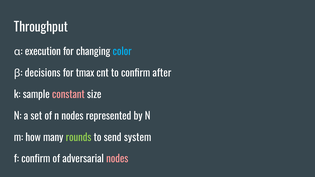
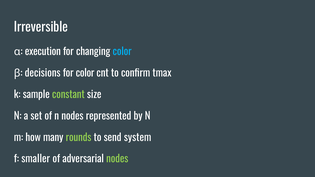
Throughput: Throughput -> Irreversible (41, 27)
for tmax: tmax -> color (85, 73)
after: after -> tmax (162, 73)
constant colour: pink -> light green (68, 95)
f confirm: confirm -> smaller (36, 159)
nodes colour: pink -> light green (117, 159)
